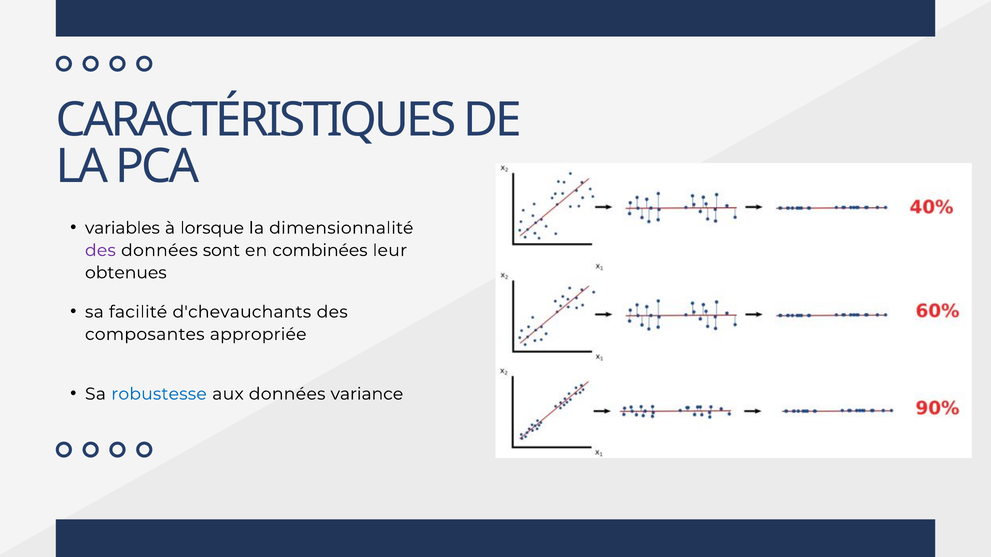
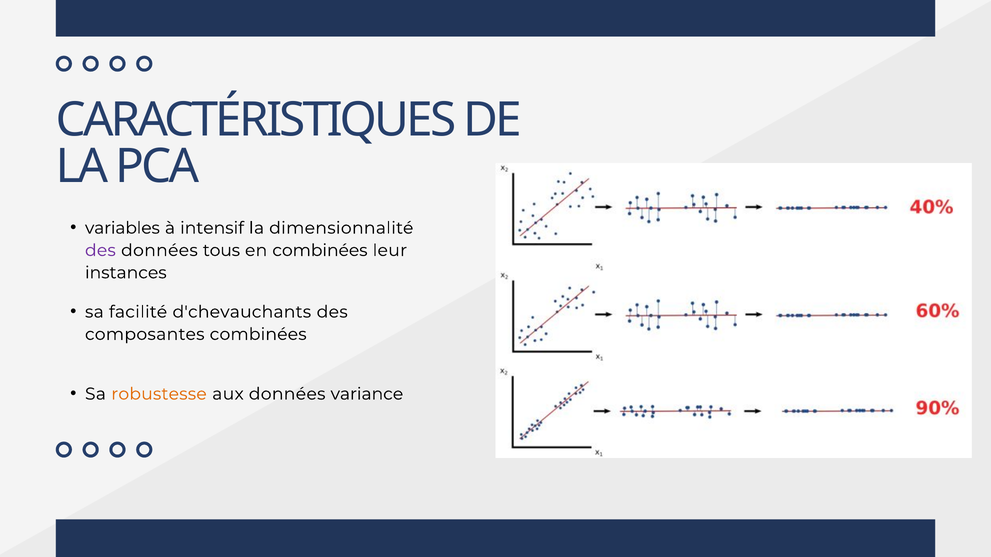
lorsque: lorsque -> intensif (212, 228)
sont: sont -> tous (221, 251)
obtenues: obtenues -> instances (126, 273)
composantes appropriée: appropriée -> combinées (258, 335)
robustesse colour: blue -> orange (159, 394)
